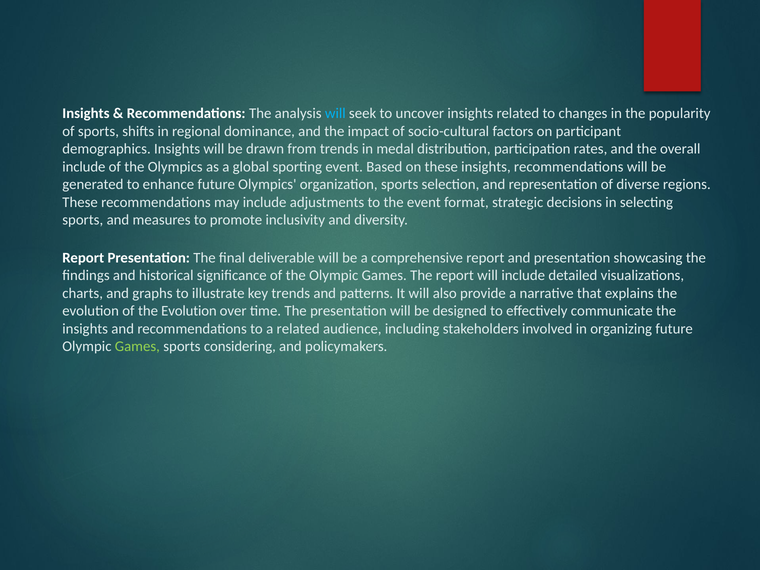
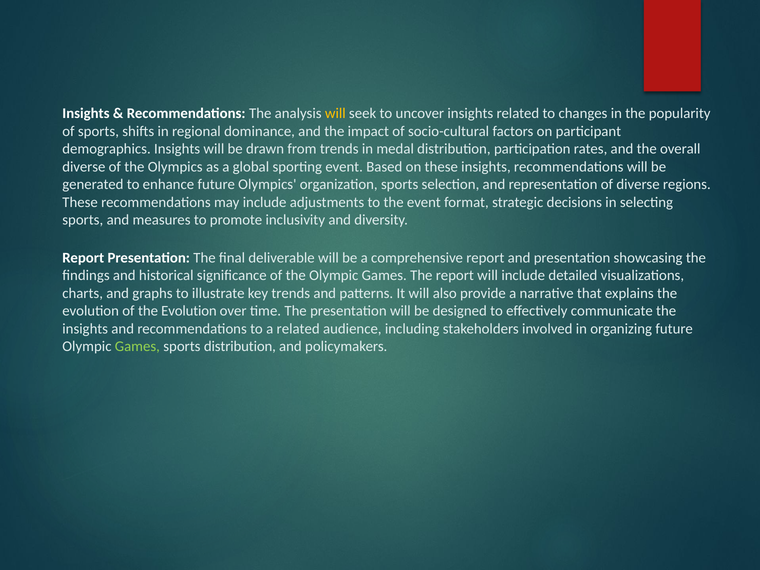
will colour: light blue -> yellow (335, 114)
include: include -> diverse (84, 167)
sports considering: considering -> distribution (240, 347)
